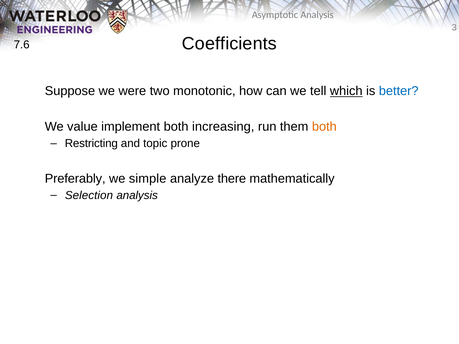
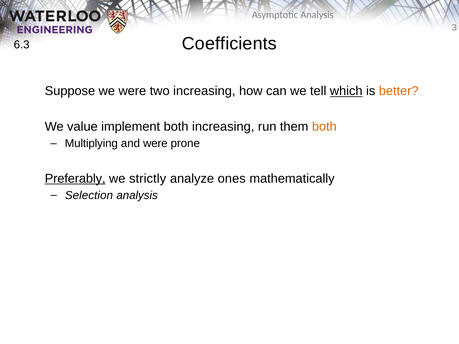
7.6: 7.6 -> 6.3 (22, 45)
two monotonic: monotonic -> increasing (204, 91)
better colour: blue -> orange (399, 91)
Restricting: Restricting -> Multiplying (91, 144)
and topic: topic -> were (155, 144)
Preferably underline: none -> present (75, 179)
simple: simple -> strictly (148, 179)
there: there -> ones (232, 179)
